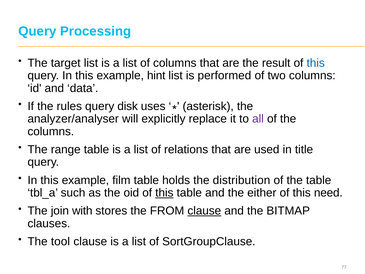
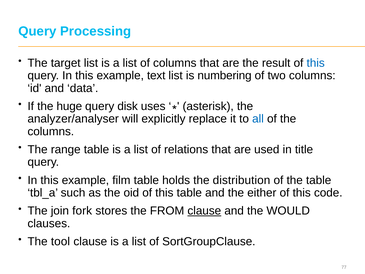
hint: hint -> text (156, 76)
performed: performed -> numbering (225, 76)
rules: rules -> huge (69, 106)
all colour: purple -> blue (258, 119)
this underline: present -> none (164, 193)
need: need -> code (328, 193)
with: with -> fork (82, 211)
BITMAP: BITMAP -> WOULD (288, 211)
